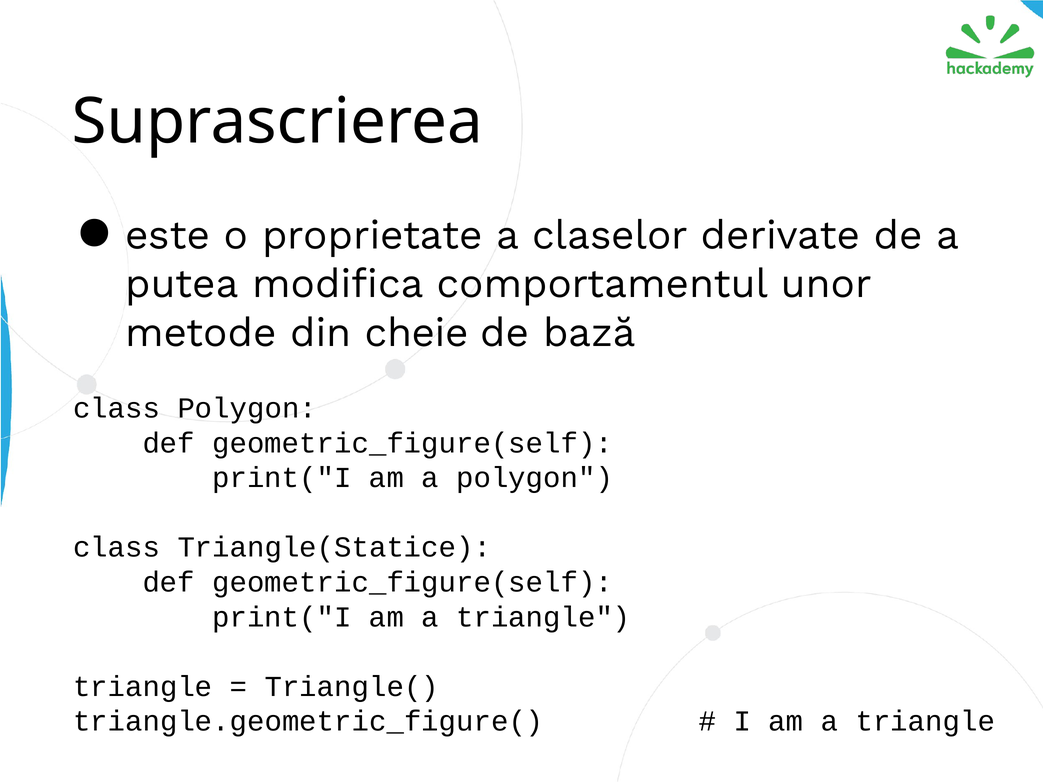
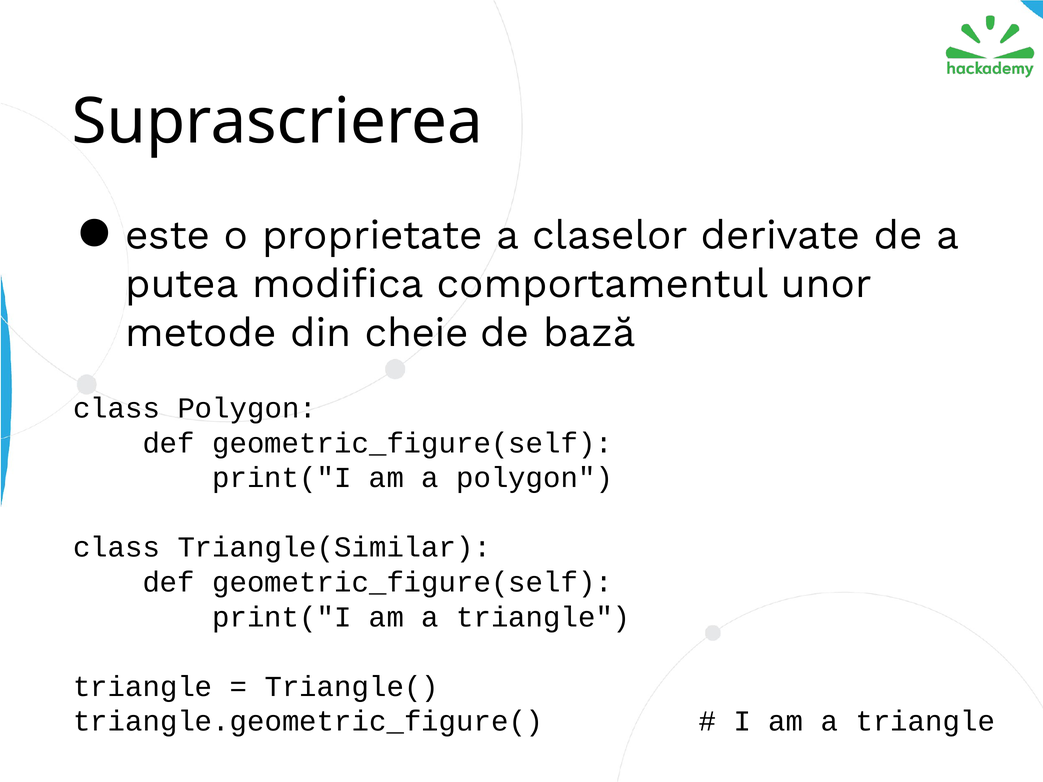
Triangle(Statice: Triangle(Statice -> Triangle(Similar (334, 548)
